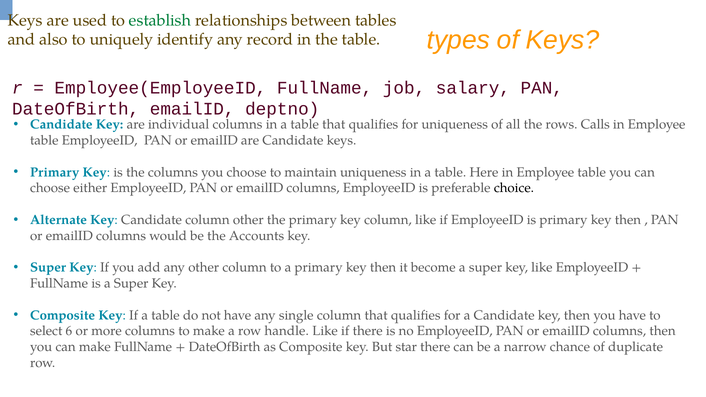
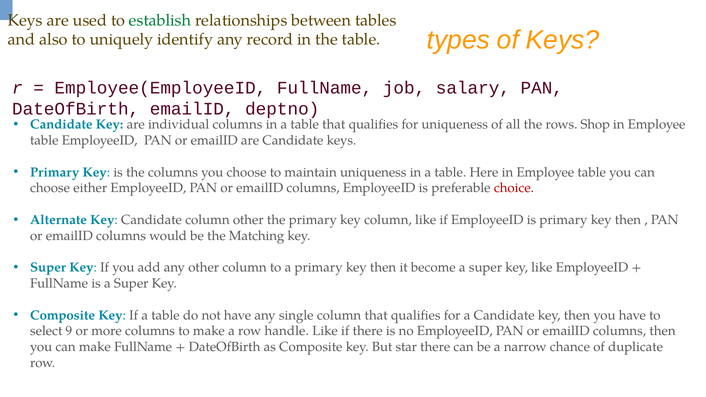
Calls: Calls -> Shop (595, 125)
choice colour: black -> red (514, 188)
Accounts: Accounts -> Matching (257, 236)
6: 6 -> 9 (69, 331)
